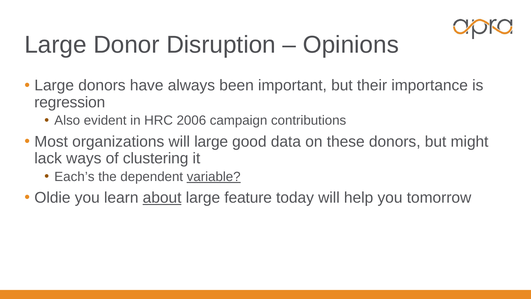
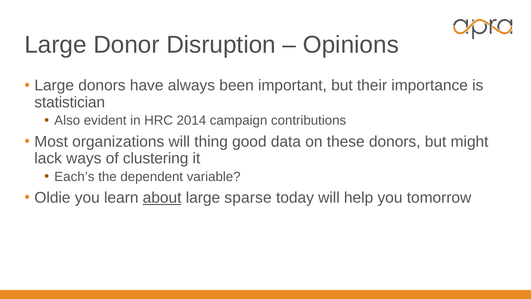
regression: regression -> statistician (70, 102)
2006: 2006 -> 2014 (191, 120)
will large: large -> thing (211, 142)
variable underline: present -> none (214, 177)
feature: feature -> sparse (248, 198)
